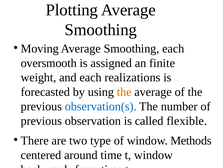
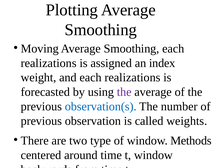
oversmooth: oversmooth -> realizations (49, 63)
finite: finite -> index (162, 63)
the colour: orange -> purple (124, 92)
flexible: flexible -> weights (187, 120)
